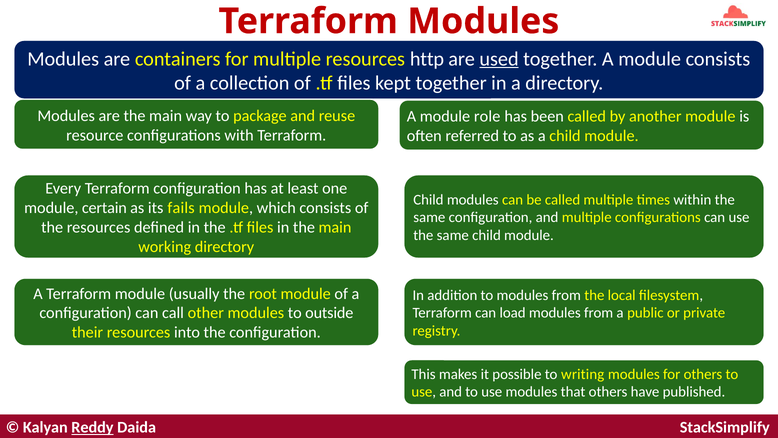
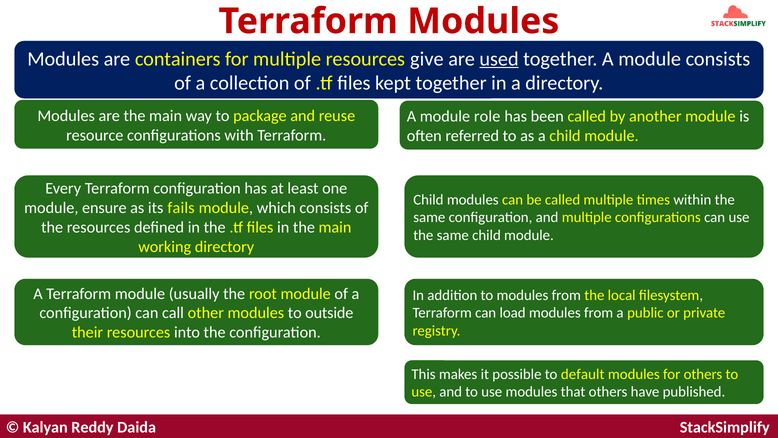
http: http -> give (427, 59)
certain: certain -> ensure (104, 208)
writing: writing -> default (583, 374)
Reddy underline: present -> none (92, 427)
